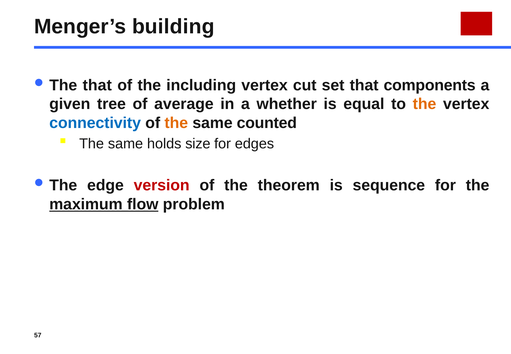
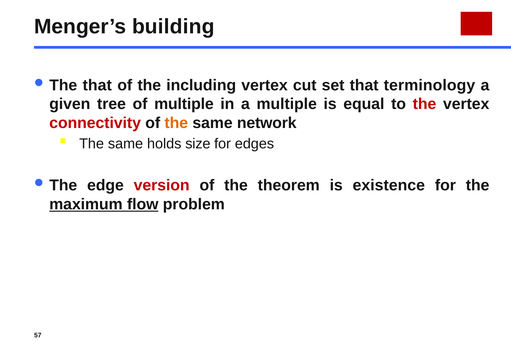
components: components -> terminology (429, 85)
of average: average -> multiple (184, 104)
a whether: whether -> multiple (287, 104)
the colour: orange -> red (425, 104)
connectivity colour: blue -> red (95, 123)
counted: counted -> network (267, 123)
sequence: sequence -> existence (389, 185)
